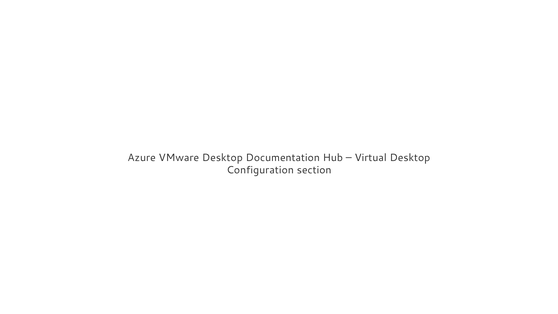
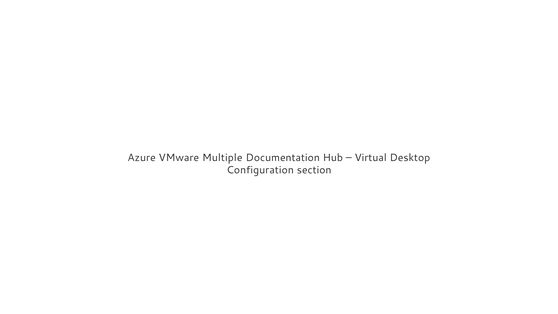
VMware Desktop: Desktop -> Multiple (222, 158)
